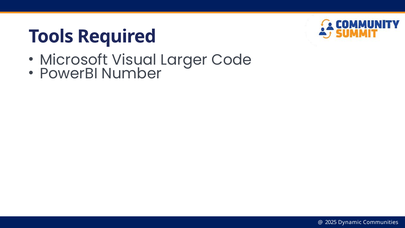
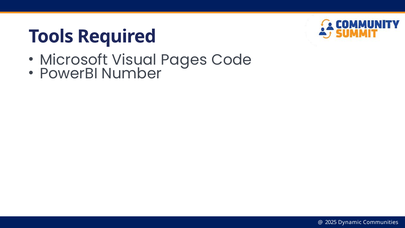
Larger: Larger -> Pages (184, 60)
